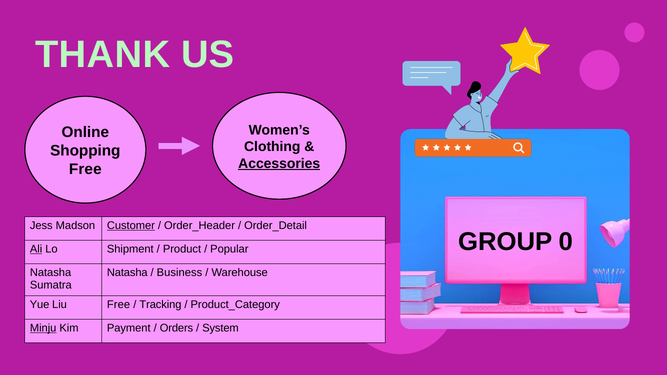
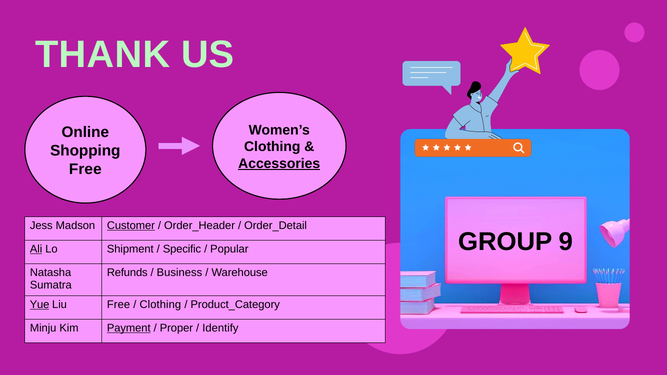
0: 0 -> 9 (566, 242)
Product: Product -> Specific (182, 249)
Natasha: Natasha -> Refunds (127, 273)
Yue underline: none -> present (40, 305)
Tracking: Tracking -> Clothing (160, 305)
Minju underline: present -> none (43, 328)
Payment underline: none -> present (129, 328)
Orders: Orders -> Proper (176, 328)
System: System -> Identify (220, 328)
